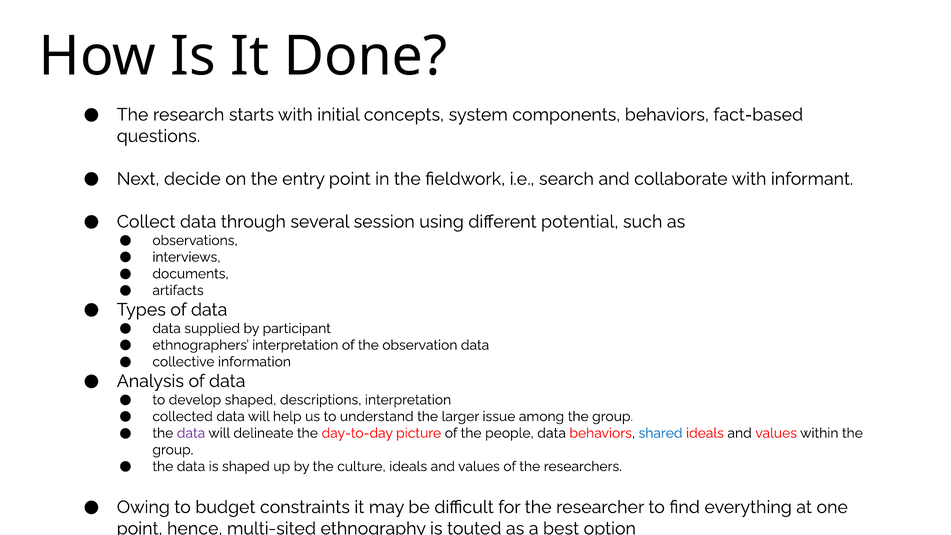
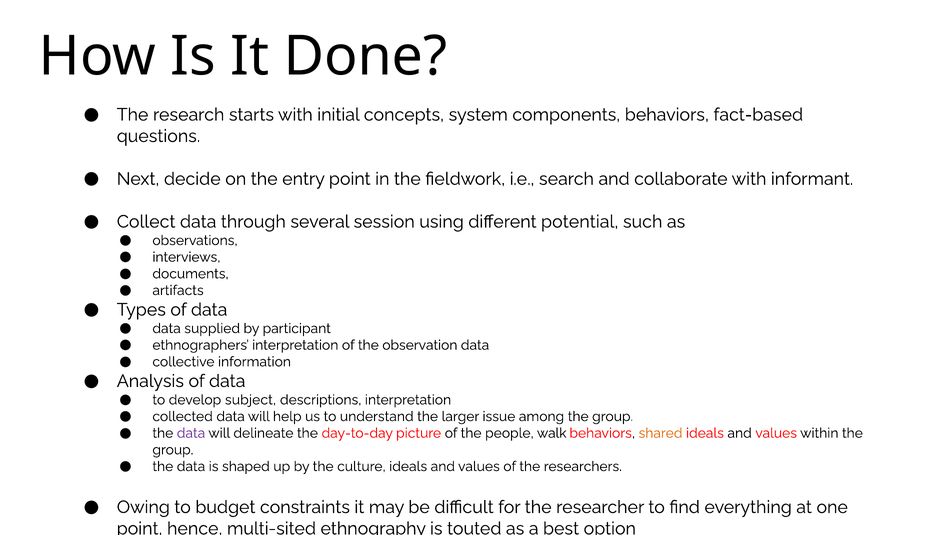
develop shaped: shaped -> subject (251, 400)
people data: data -> walk (552, 433)
shared colour: blue -> orange (661, 433)
